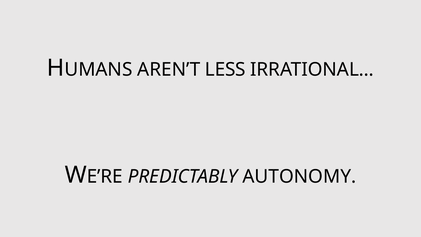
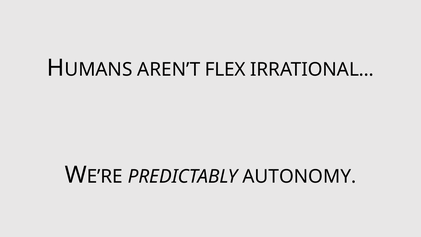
LESS: LESS -> FLEX (225, 70)
